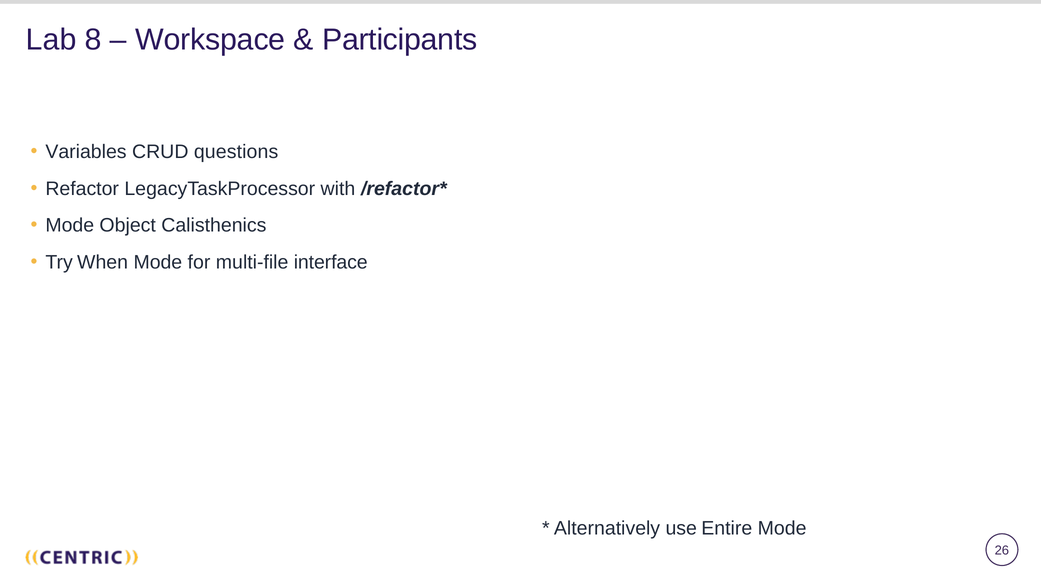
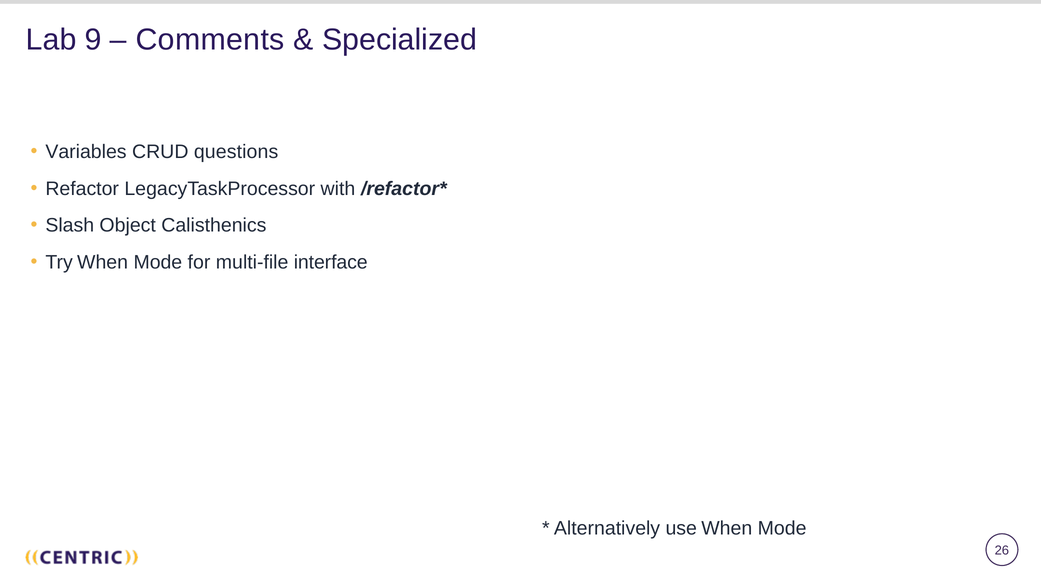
8: 8 -> 9 (93, 40)
Workspace: Workspace -> Comments (210, 40)
Participants: Participants -> Specialized (400, 40)
Mode: Mode -> Slash (70, 226)
use Entire: Entire -> When (727, 529)
